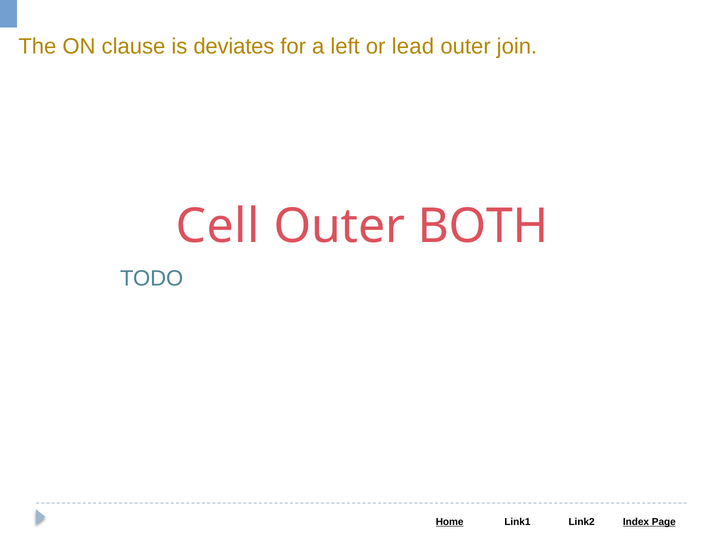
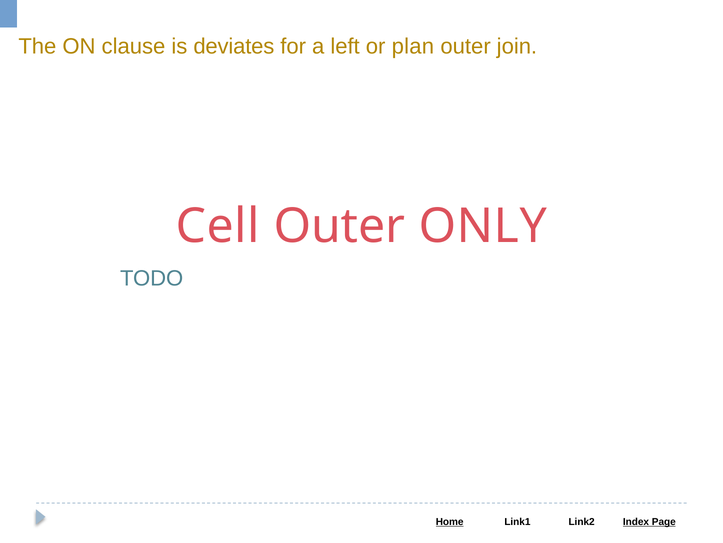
lead: lead -> plan (413, 47)
BOTH: BOTH -> ONLY (483, 226)
